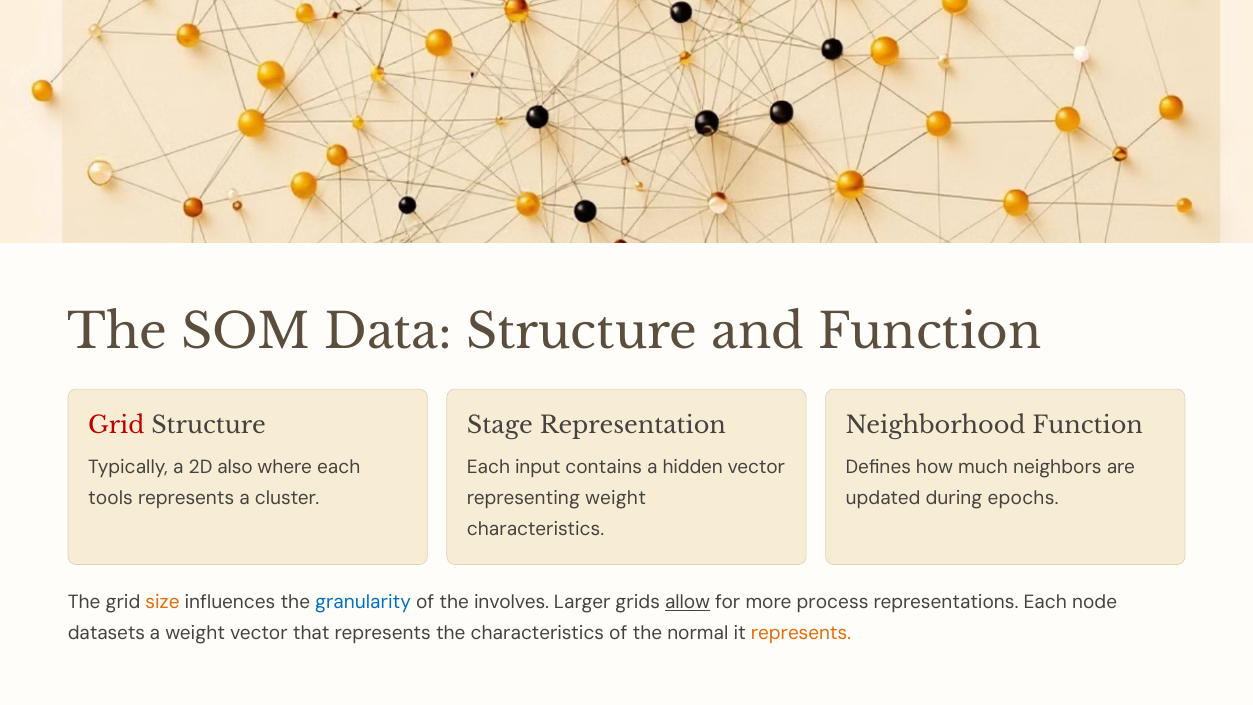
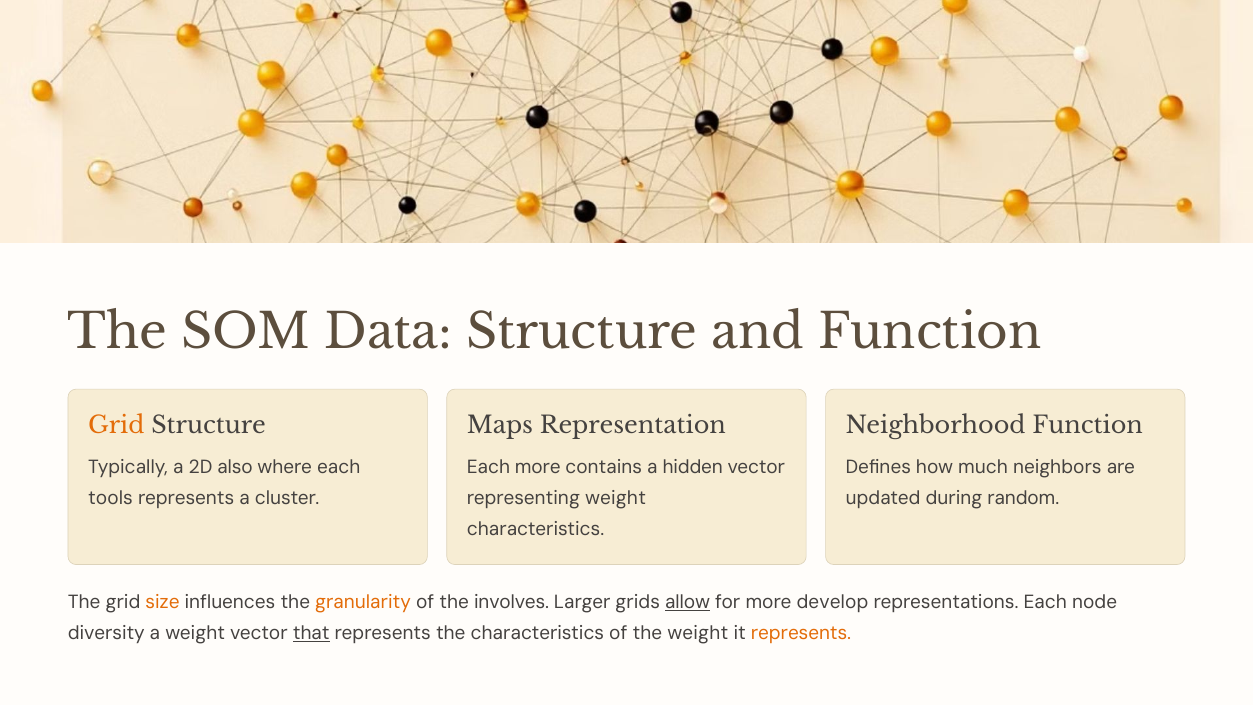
Grid colour: red -> orange (116, 425)
Stage: Stage -> Maps (500, 425)
Each input: input -> more (538, 467)
epochs: epochs -> random (1023, 498)
granularity colour: blue -> orange (363, 602)
process: process -> develop (832, 602)
datasets: datasets -> diversity (106, 633)
that underline: none -> present (311, 633)
the normal: normal -> weight (698, 633)
